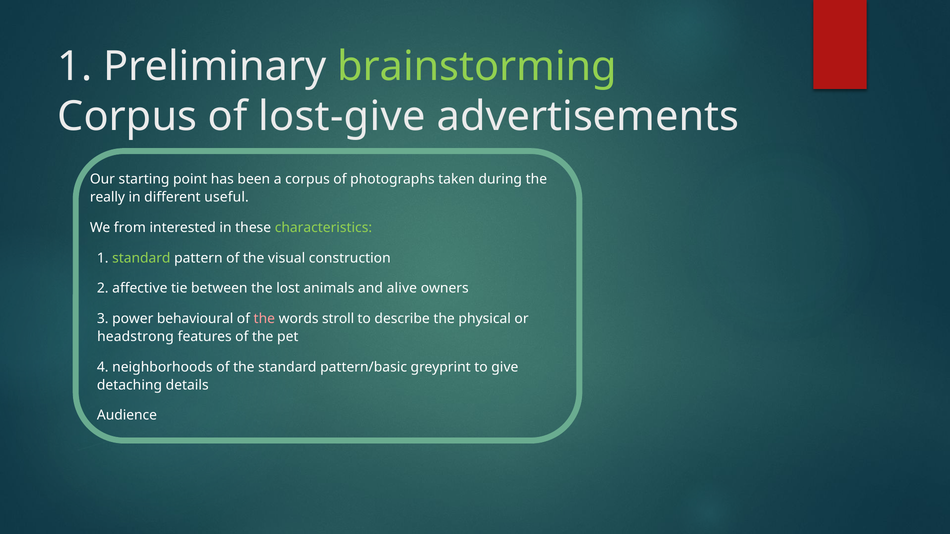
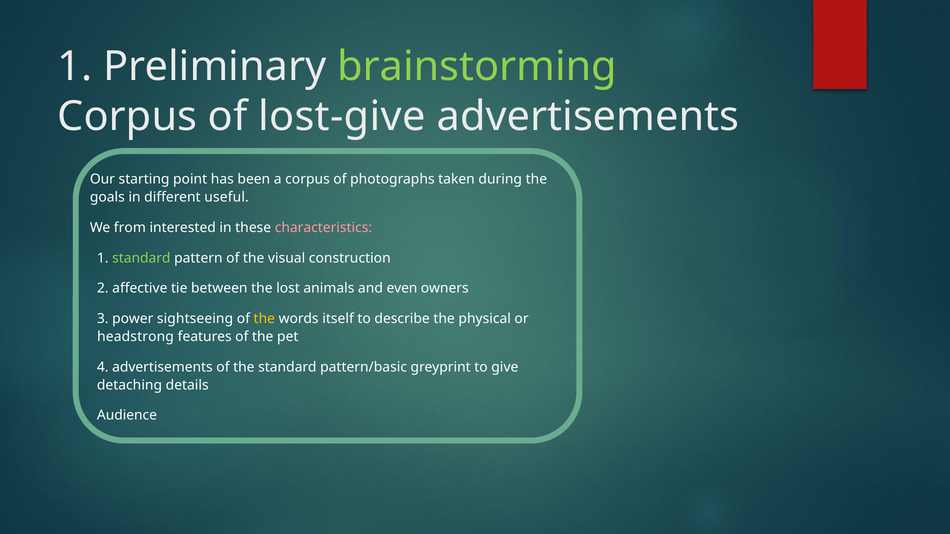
really: really -> goals (107, 197)
characteristics colour: light green -> pink (323, 228)
alive: alive -> even (402, 289)
behavioural: behavioural -> sightseeing (195, 319)
the colour: pink -> yellow (264, 319)
stroll: stroll -> itself (338, 319)
4 neighborhoods: neighborhoods -> advertisements (162, 367)
